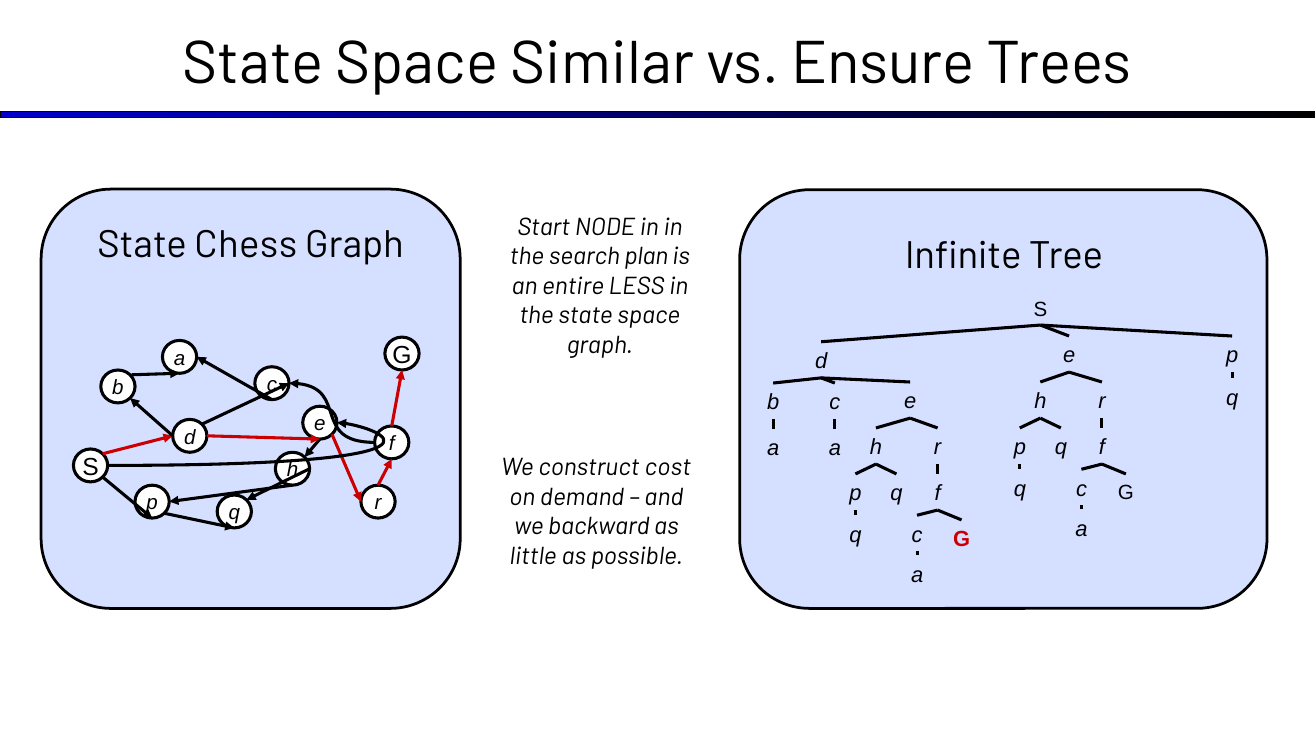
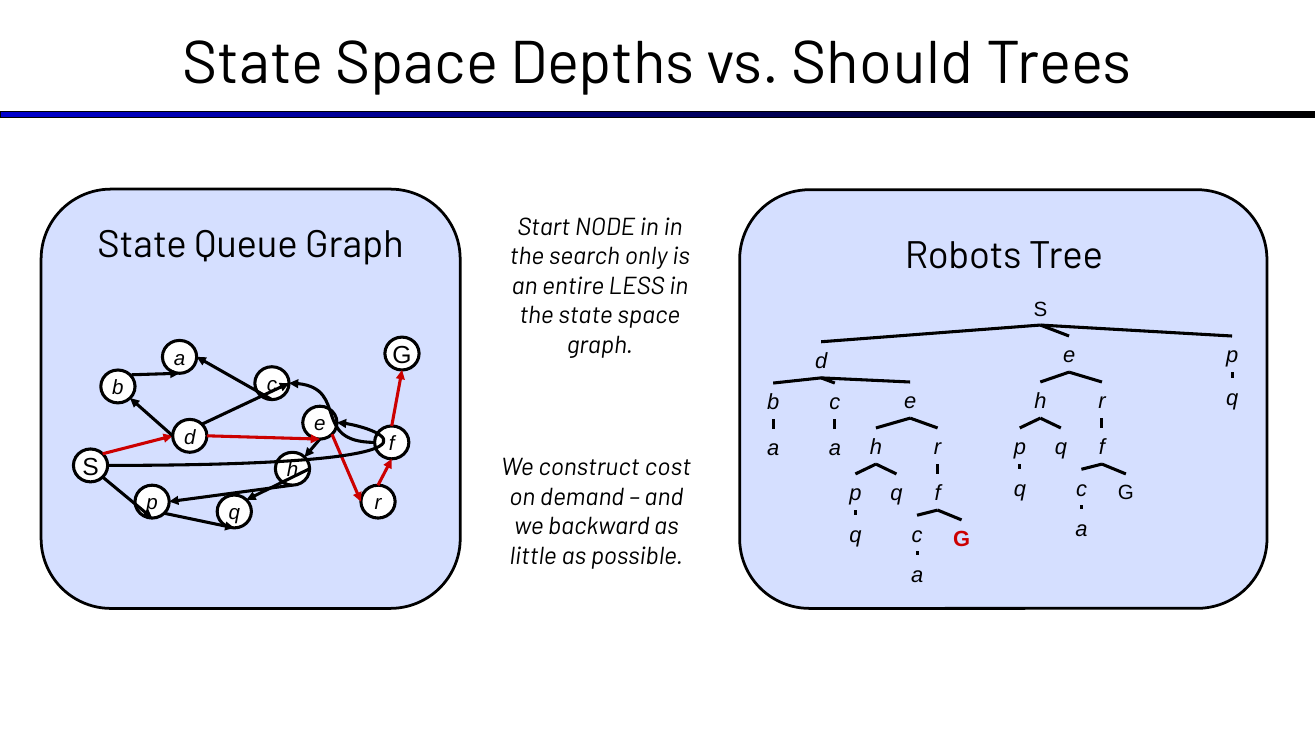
Similar: Similar -> Depths (602, 63)
Ensure: Ensure -> Should (882, 63)
Chess: Chess -> Queue (246, 244)
Infinite: Infinite -> Robots (963, 256)
plan: plan -> only (646, 256)
